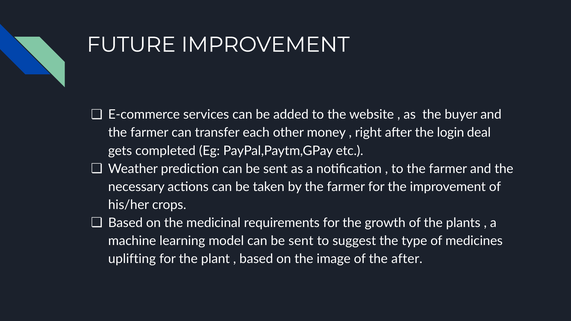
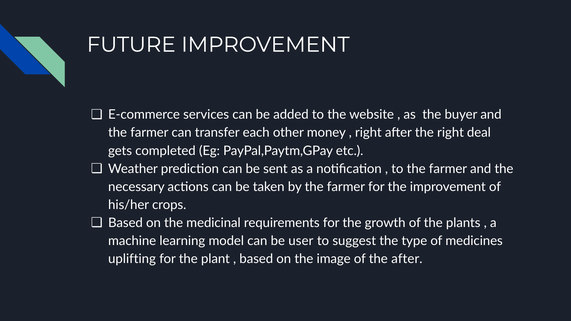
the login: login -> right (451, 133)
model can be sent: sent -> user (301, 241)
